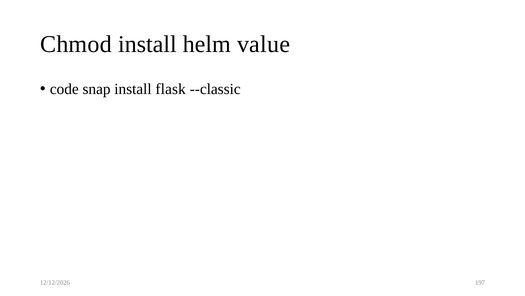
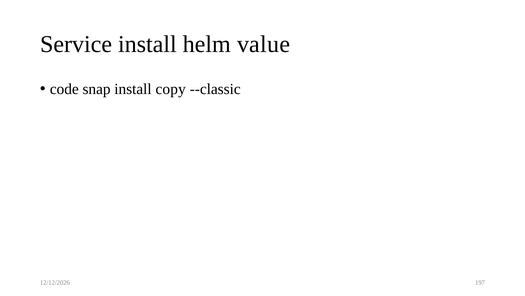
Chmod: Chmod -> Service (76, 44)
flask: flask -> copy (171, 89)
